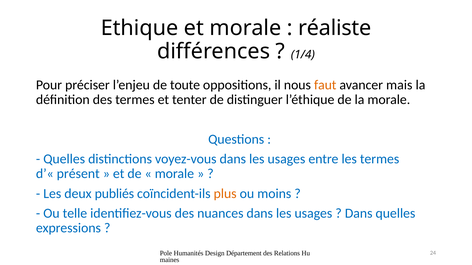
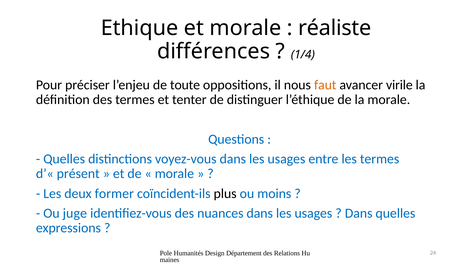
mais: mais -> virile (399, 85)
publiés: publiés -> former (114, 194)
plus colour: orange -> black (225, 194)
telle: telle -> juge (75, 214)
